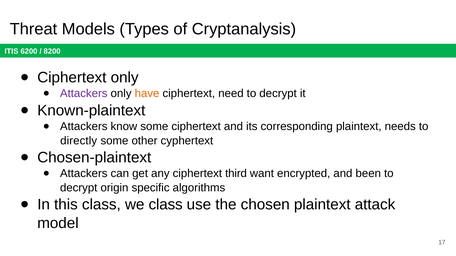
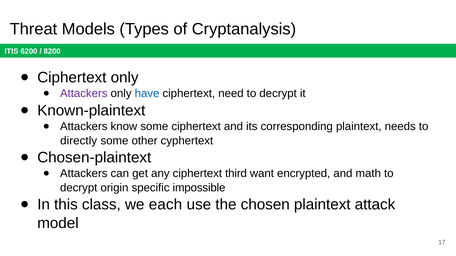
have colour: orange -> blue (147, 94)
been: been -> math (368, 174)
algorithms: algorithms -> impossible (199, 188)
we class: class -> each (165, 205)
